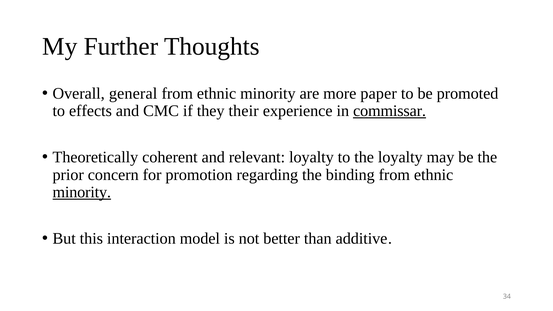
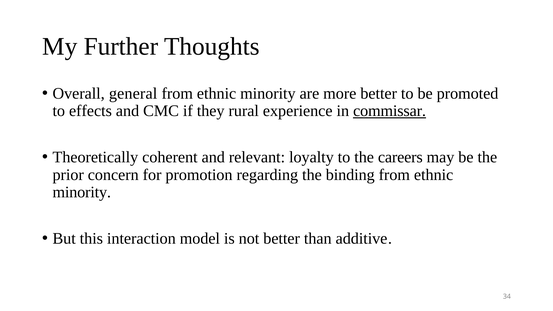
more paper: paper -> better (379, 93)
their: their -> rural (244, 111)
the loyalty: loyalty -> careers (400, 157)
minority underline: present -> none (82, 192)
